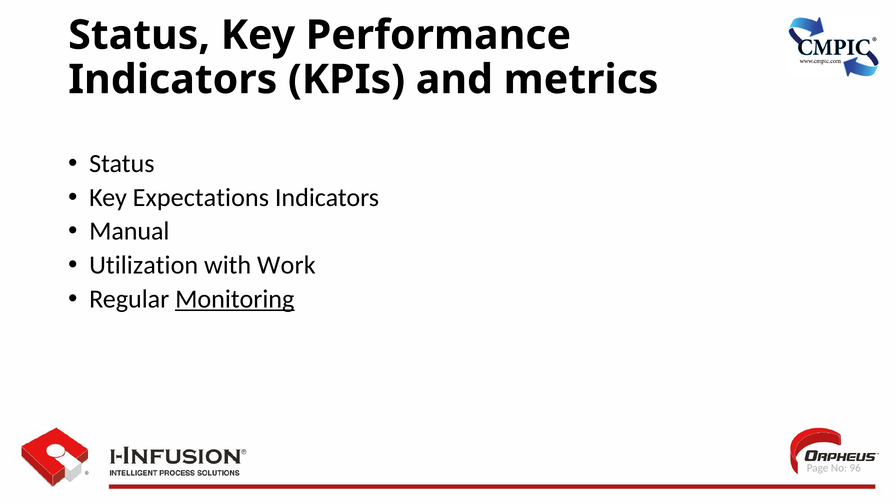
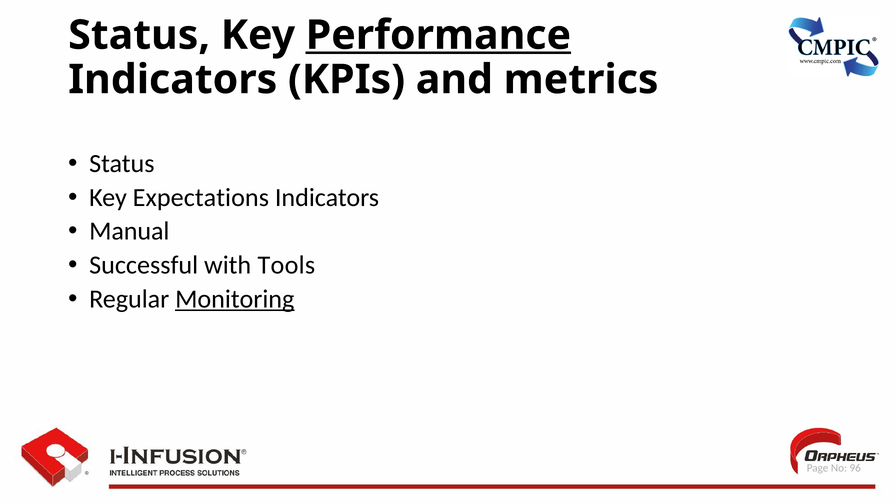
Performance underline: none -> present (438, 35)
Utilization: Utilization -> Successful (144, 265)
Work: Work -> Tools (286, 265)
